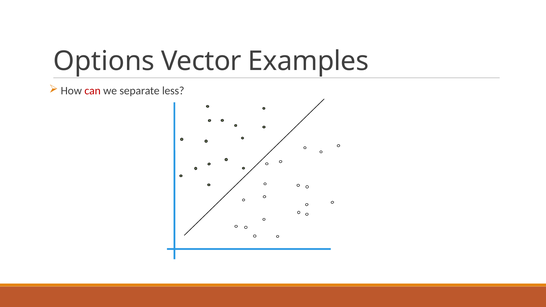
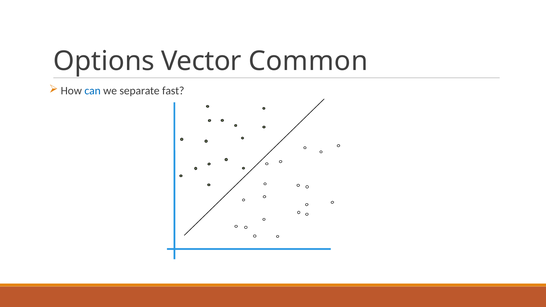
Examples: Examples -> Common (308, 61)
can colour: red -> blue (93, 91)
less: less -> fast (173, 91)
